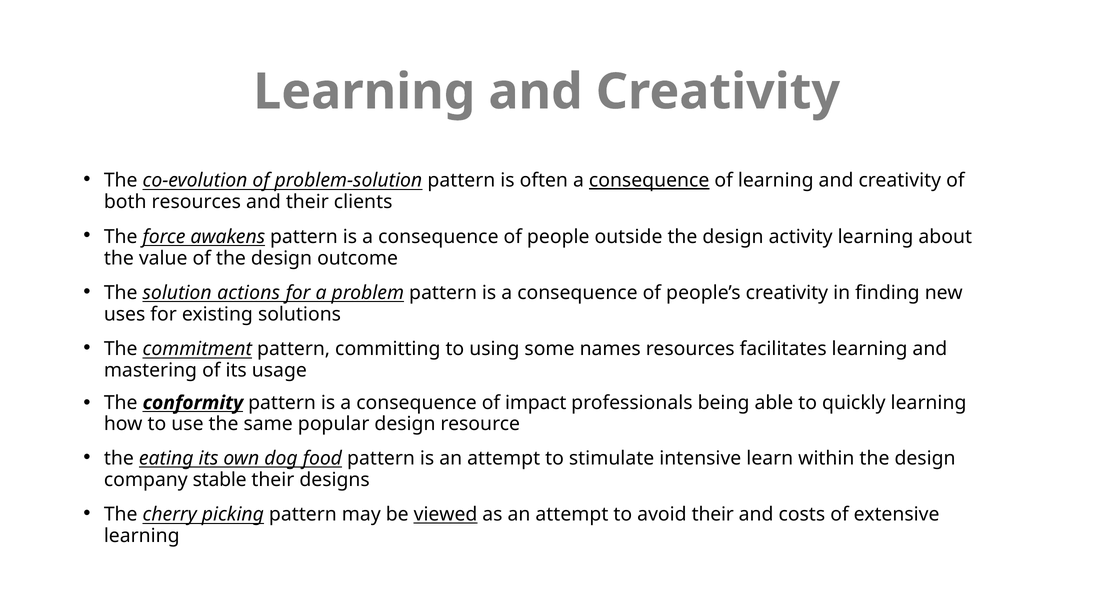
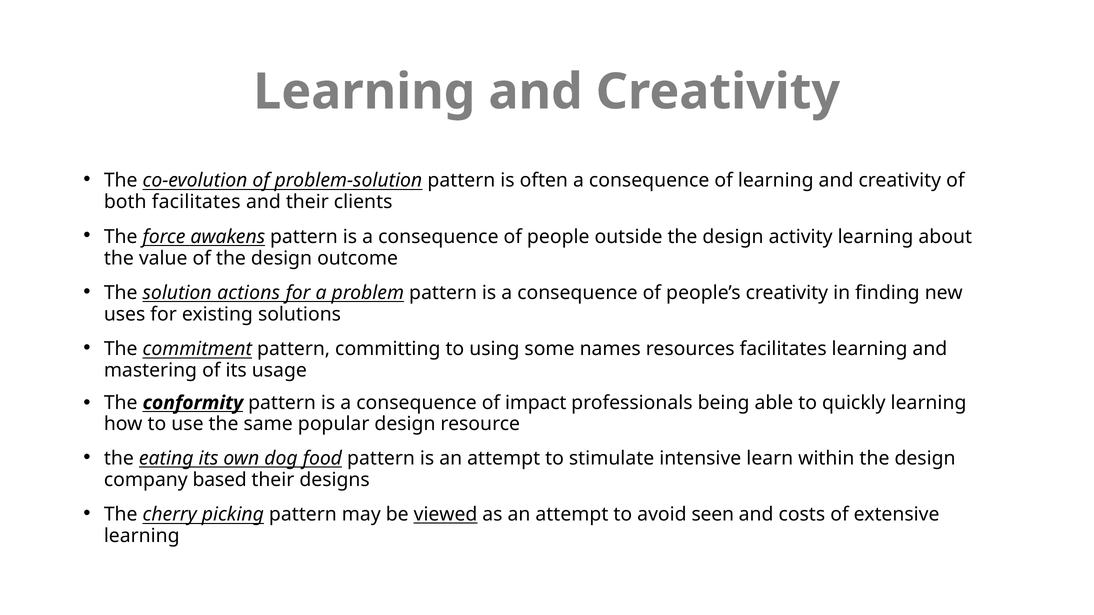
consequence underline: present -> none (649, 181)
both resources: resources -> facilitates (196, 202)
stable: stable -> based (220, 480)
avoid their: their -> seen (713, 515)
